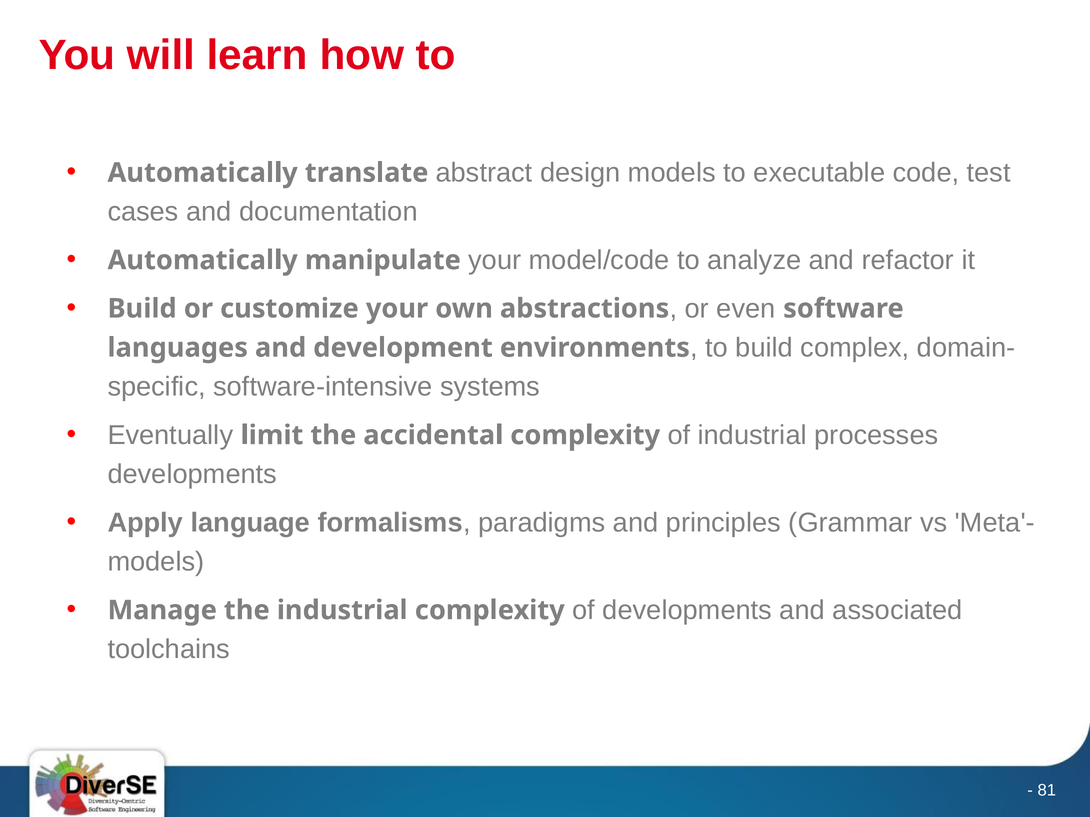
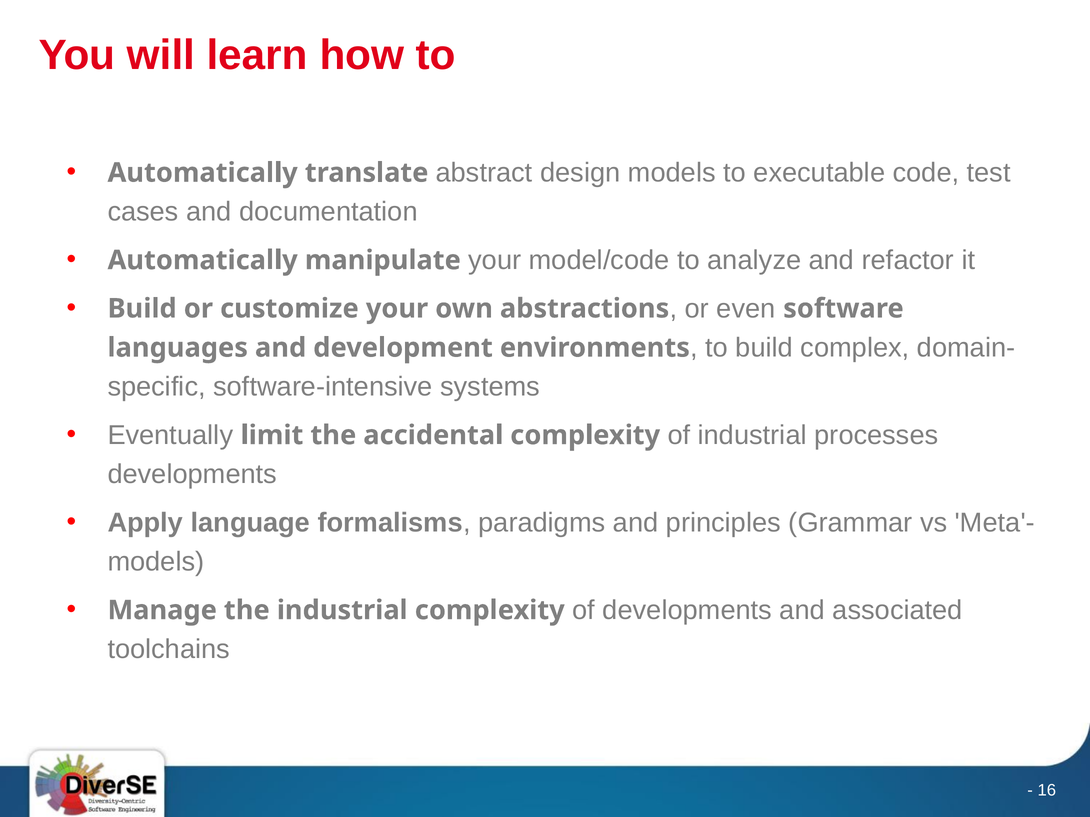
81: 81 -> 16 (1047, 791)
